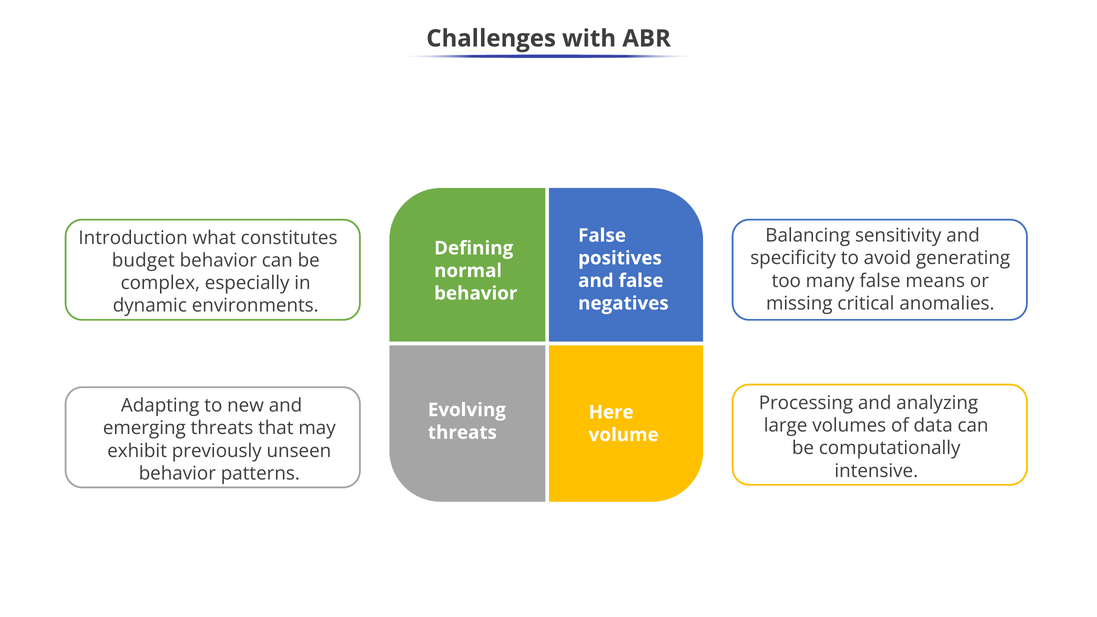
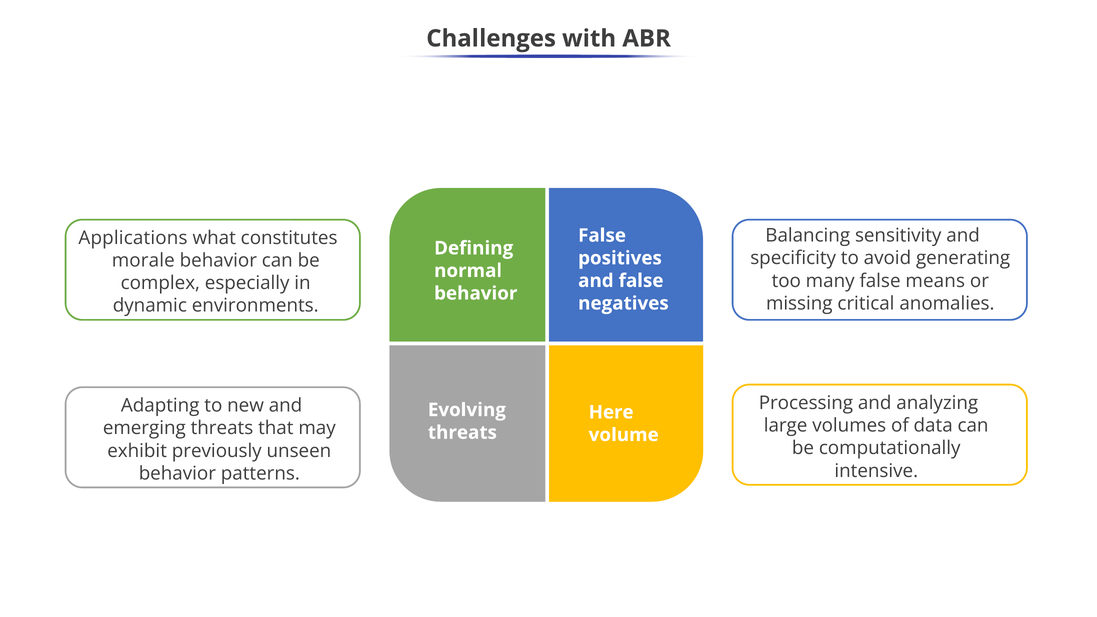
Introduction: Introduction -> Applications (133, 238)
budget: budget -> morale (143, 261)
